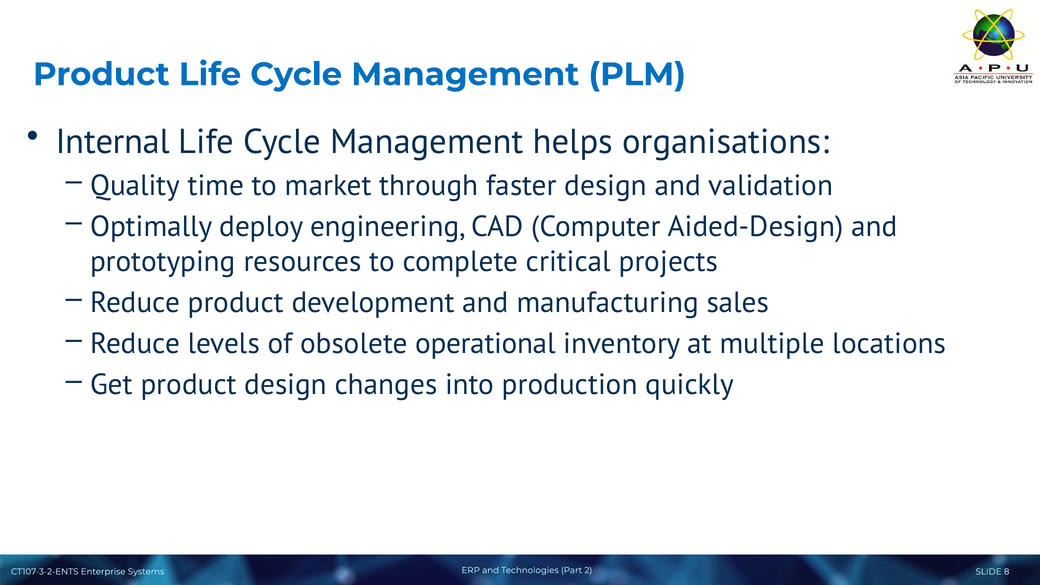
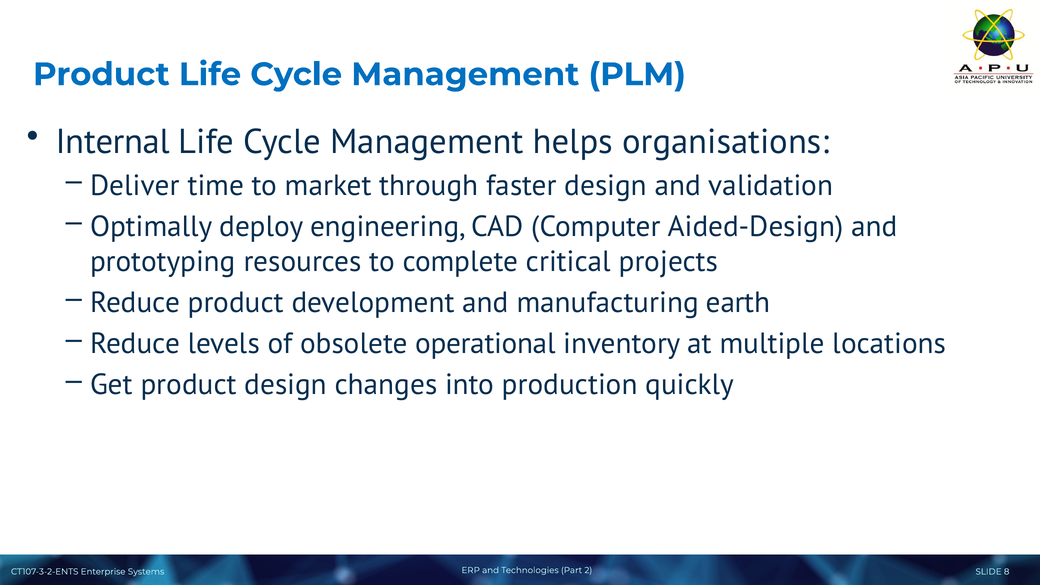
Quality: Quality -> Deliver (135, 186)
sales: sales -> earth (738, 303)
